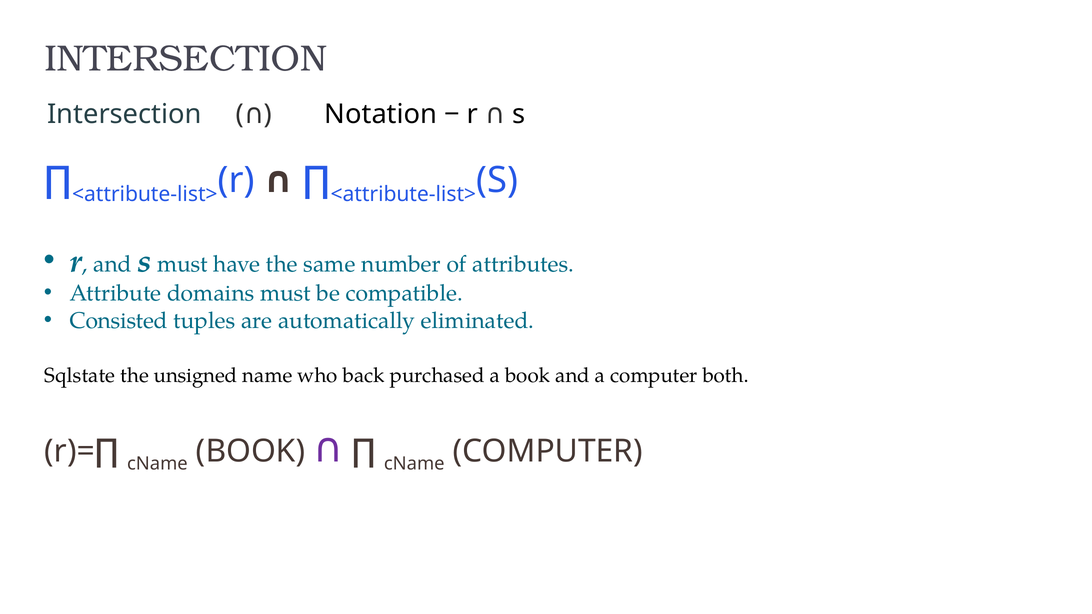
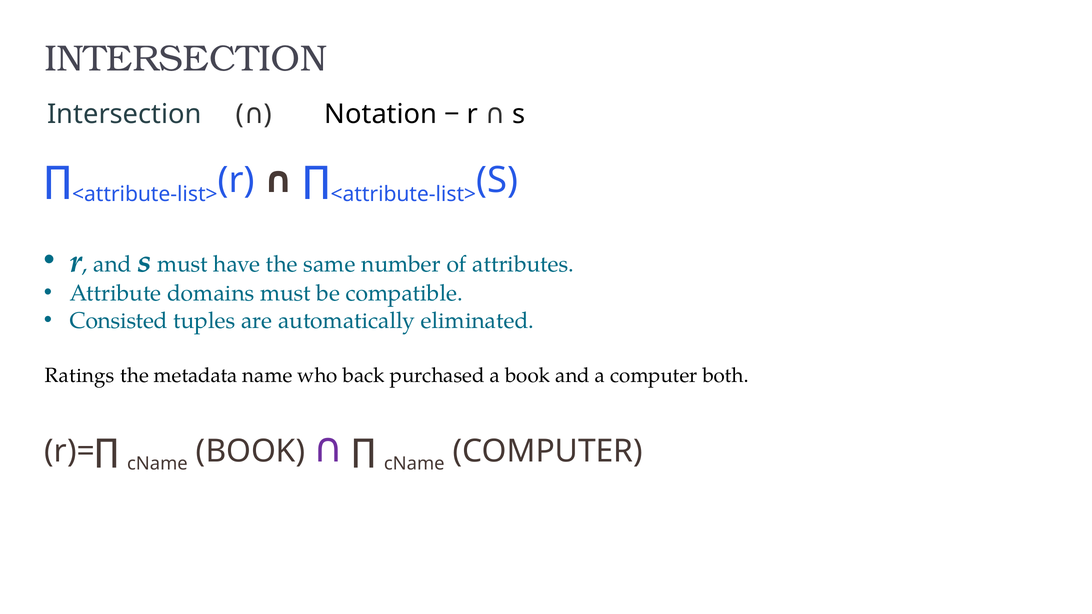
Sqlstate: Sqlstate -> Ratings (80, 376)
unsigned: unsigned -> metadata (196, 376)
